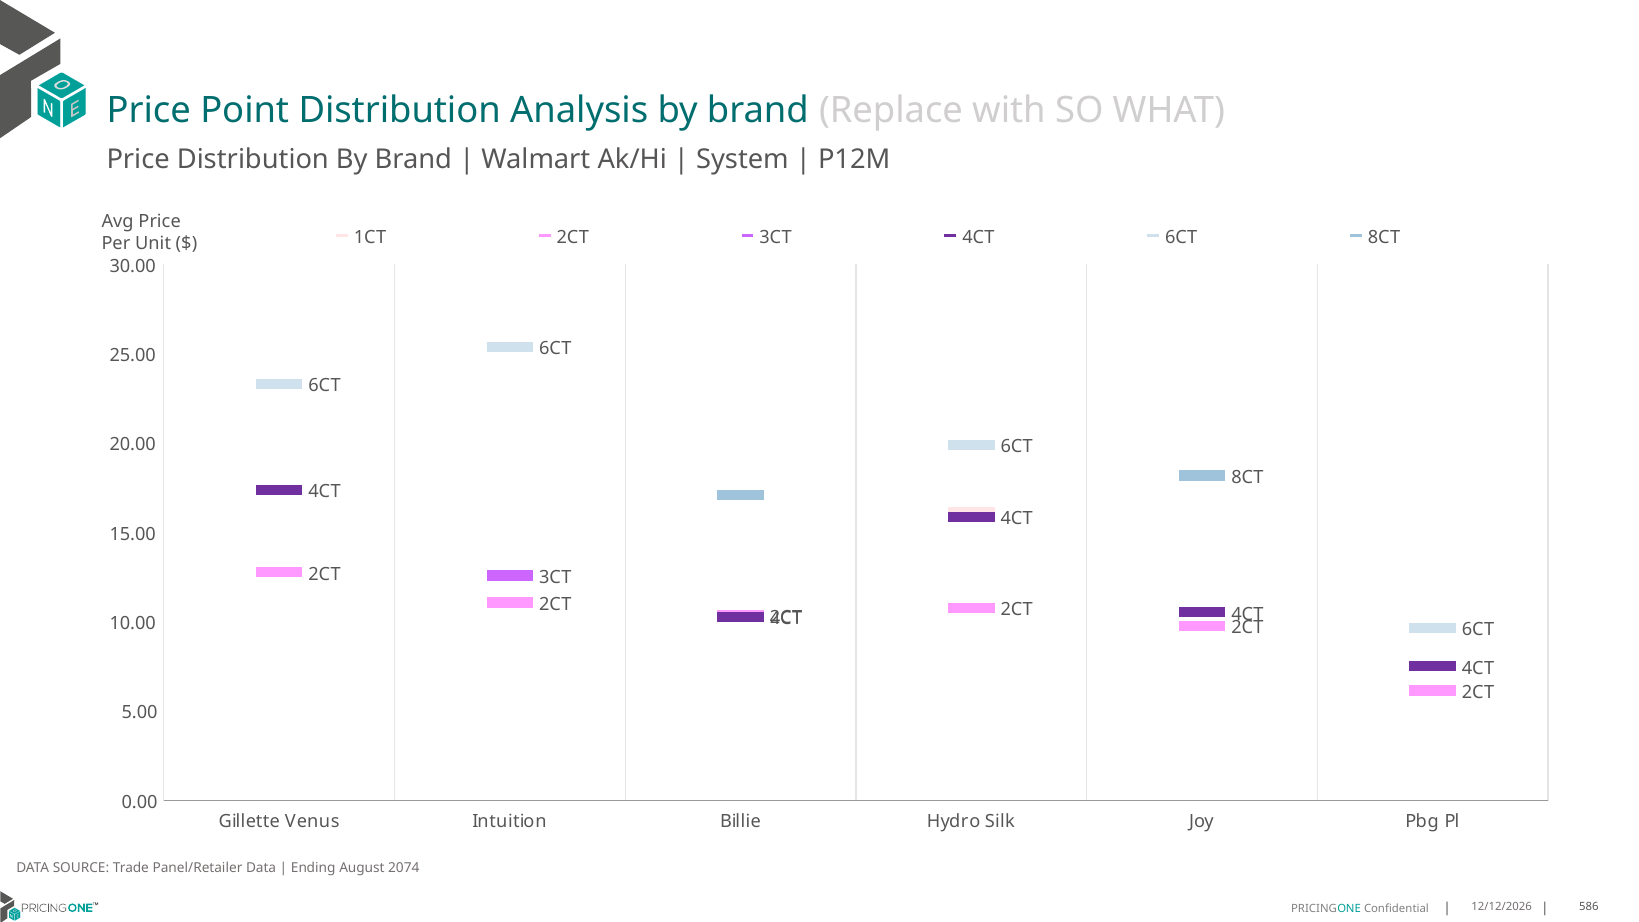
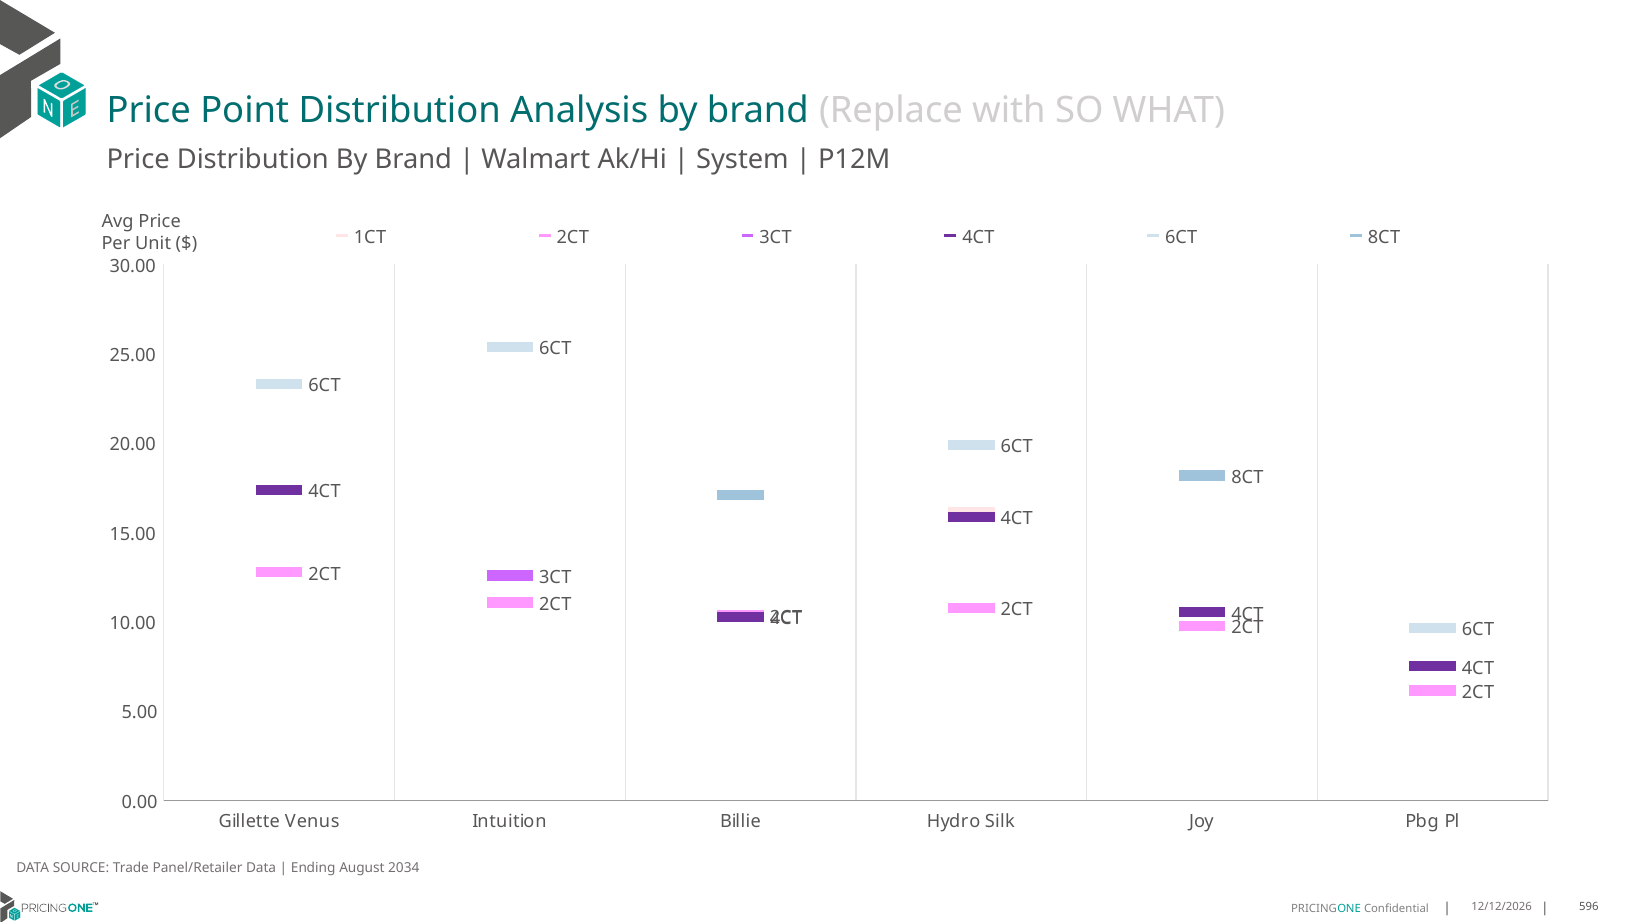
2074: 2074 -> 2034 (404, 868)
586: 586 -> 596 (1589, 906)
